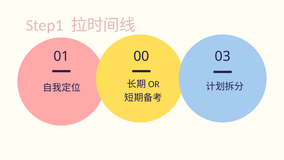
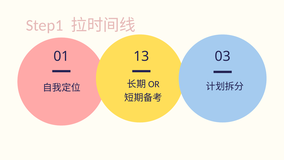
00: 00 -> 13 (141, 56)
